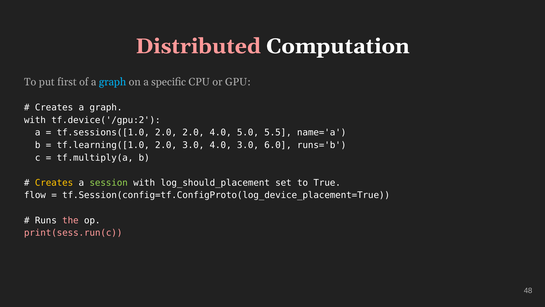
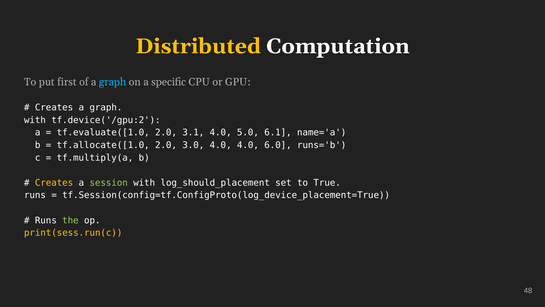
Distributed colour: pink -> yellow (198, 46)
tf.sessions([1.0: tf.sessions([1.0 -> tf.evaluate([1.0 (103, 132)
2.0 2.0: 2.0 -> 3.1 (193, 132)
5.5: 5.5 -> 6.1 (278, 132)
tf.learning([1.0: tf.learning([1.0 -> tf.allocate([1.0 (103, 145)
4.0 3.0: 3.0 -> 4.0 (248, 145)
flow: flow -> runs (35, 195)
the colour: pink -> light green (70, 220)
print(sess.run(c colour: pink -> yellow (73, 233)
